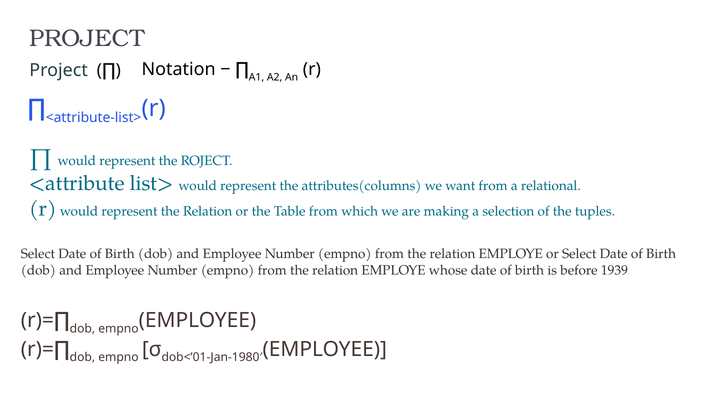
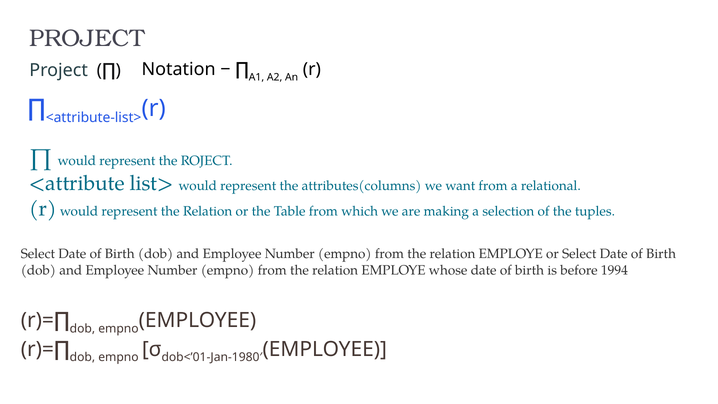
1939: 1939 -> 1994 (614, 270)
